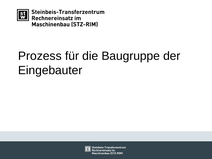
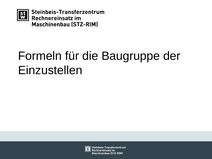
Prozess: Prozess -> Formeln (40, 56)
Eingebauter: Eingebauter -> Einzustellen (50, 70)
